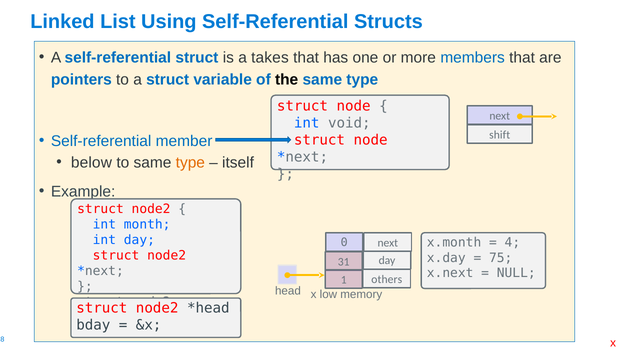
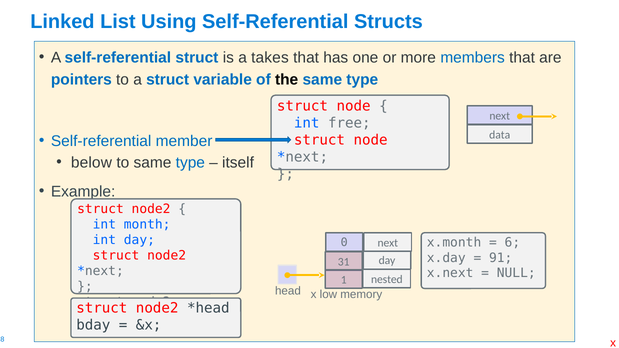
void: void -> free (349, 123)
shift: shift -> data (500, 135)
type colour: orange -> blue (190, 163)
4: 4 -> 6 (512, 242)
75: 75 -> 91 (501, 258)
others: others -> nested (387, 280)
